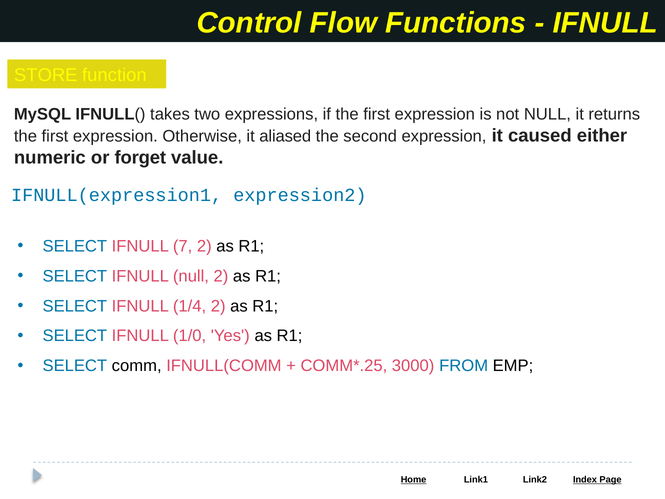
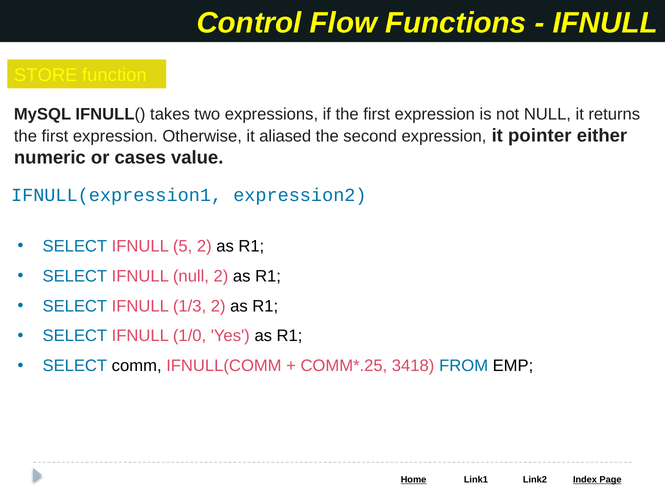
caused: caused -> pointer (540, 135)
forget: forget -> cases (140, 158)
7: 7 -> 5 (183, 246)
1/4: 1/4 -> 1/3 (190, 306)
3000: 3000 -> 3418 (413, 366)
